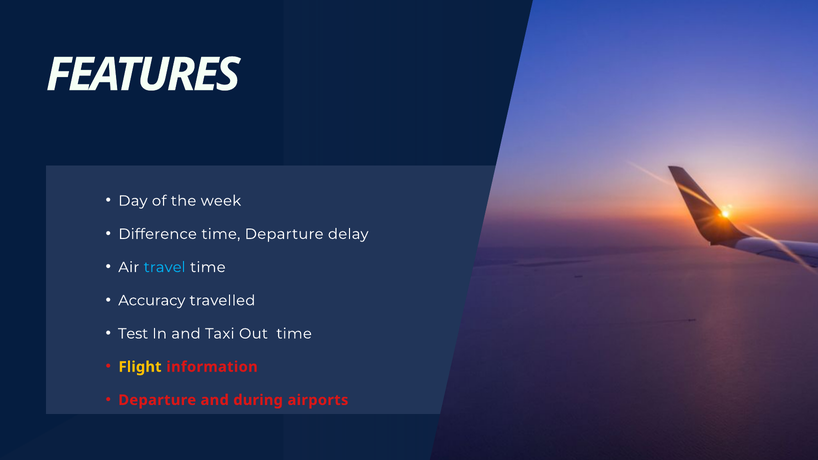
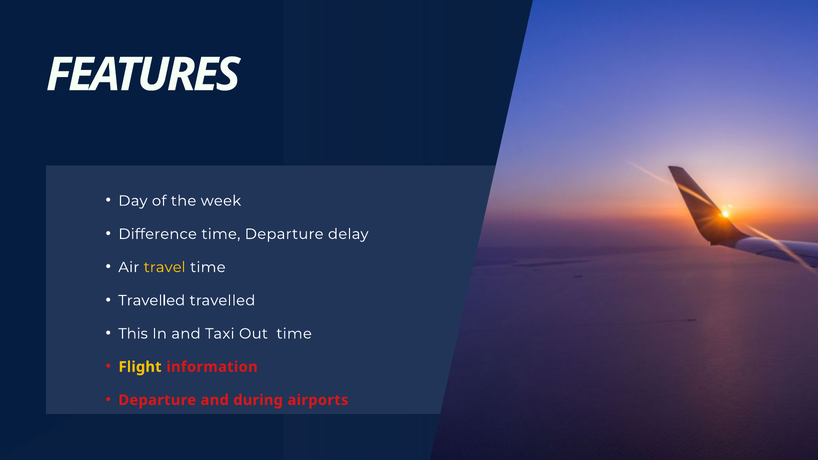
travel colour: light blue -> yellow (165, 267)
Accuracy: Accuracy -> Travelled (152, 301)
Test: Test -> This (133, 334)
